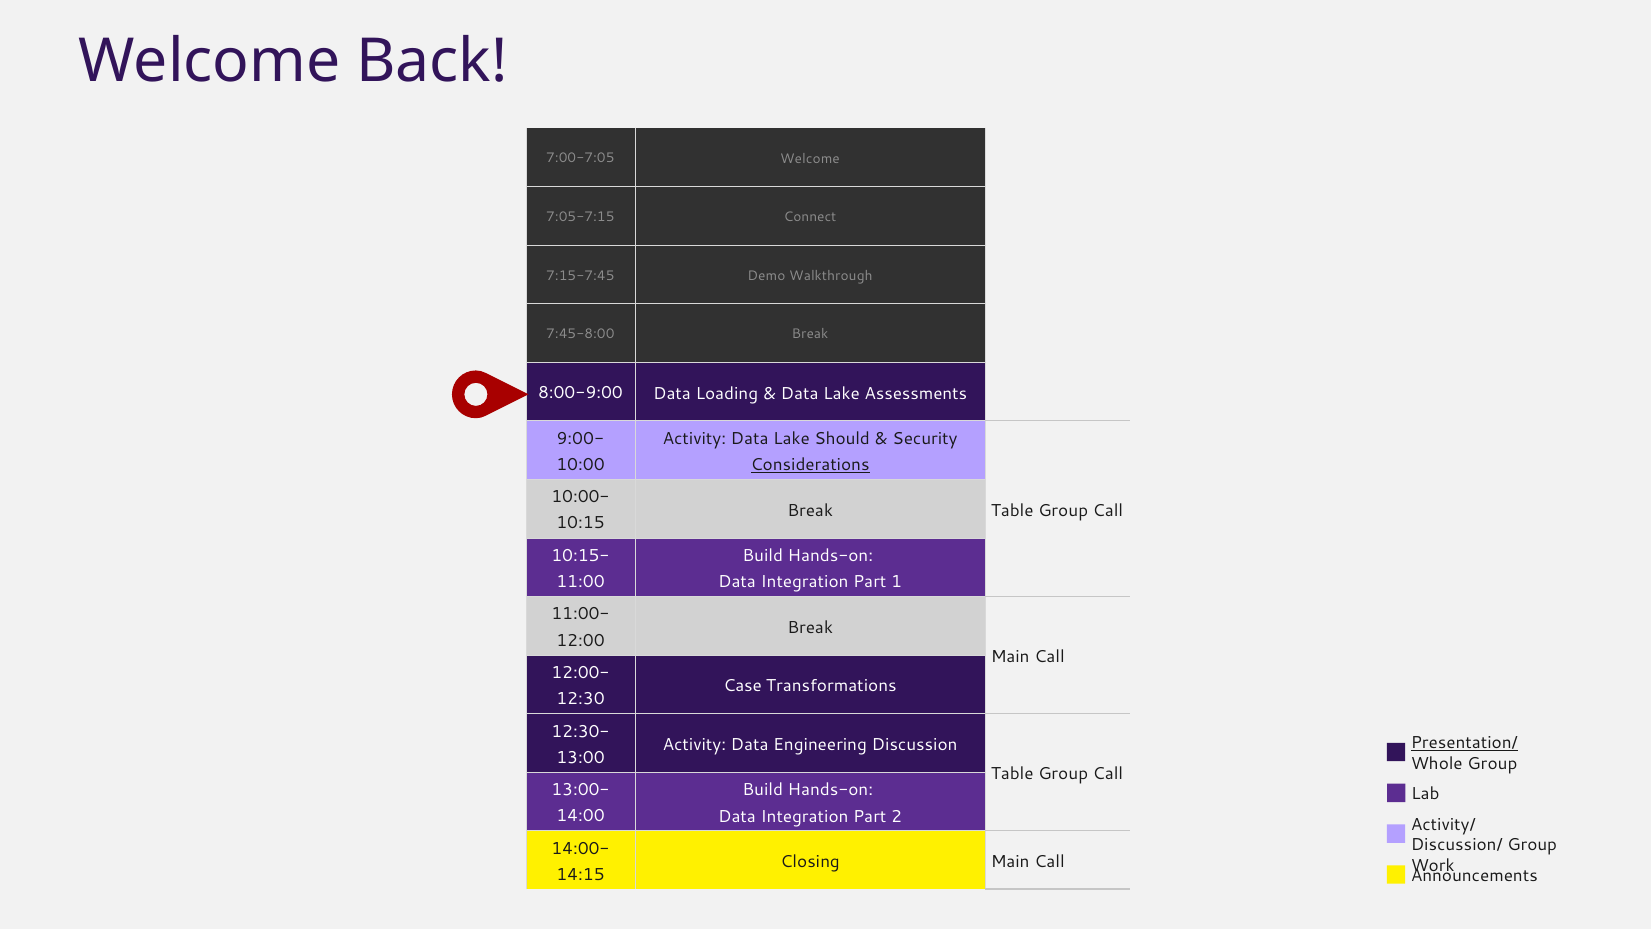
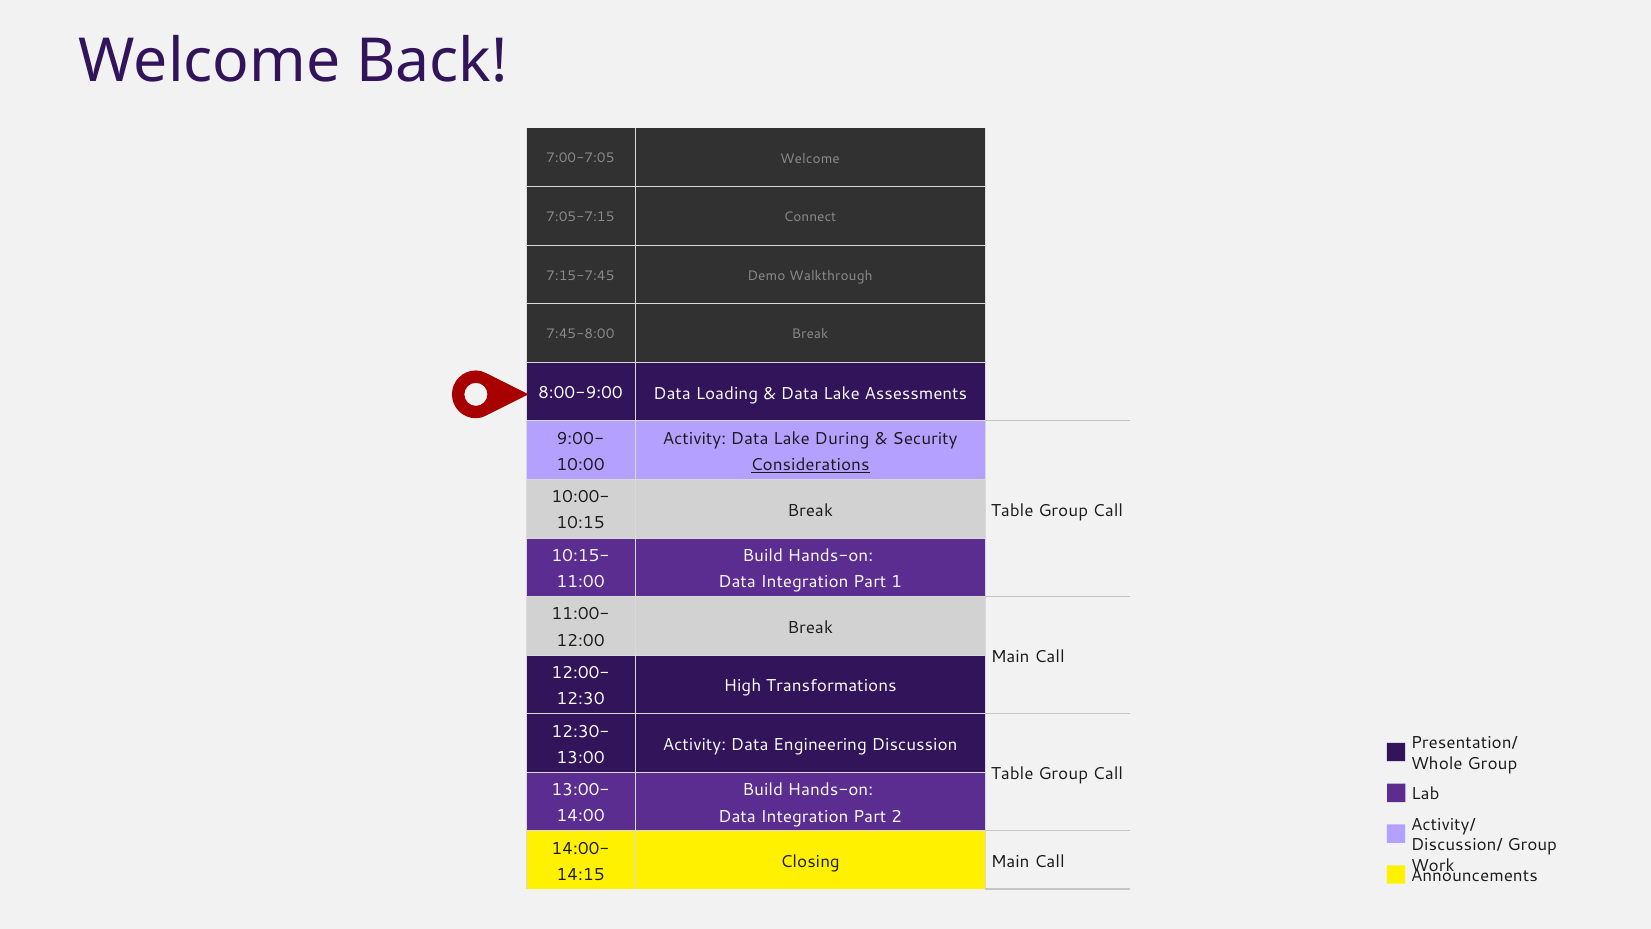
Should: Should -> During (842, 439)
Case: Case -> High (742, 686)
Presentation/ underline: present -> none (1464, 743)
